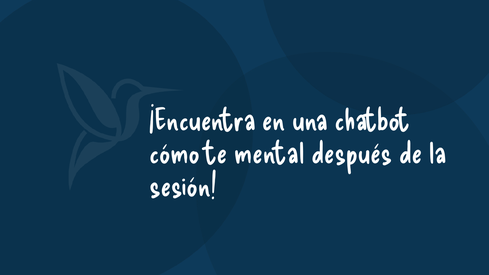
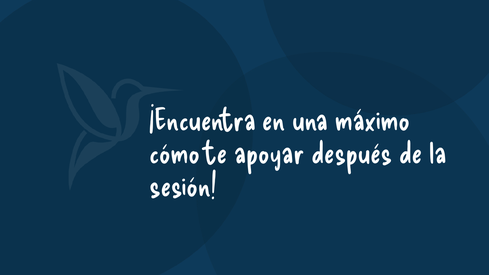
chatbot: chatbot -> máximo (372, 120)
mental: mental -> apoyar (269, 154)
